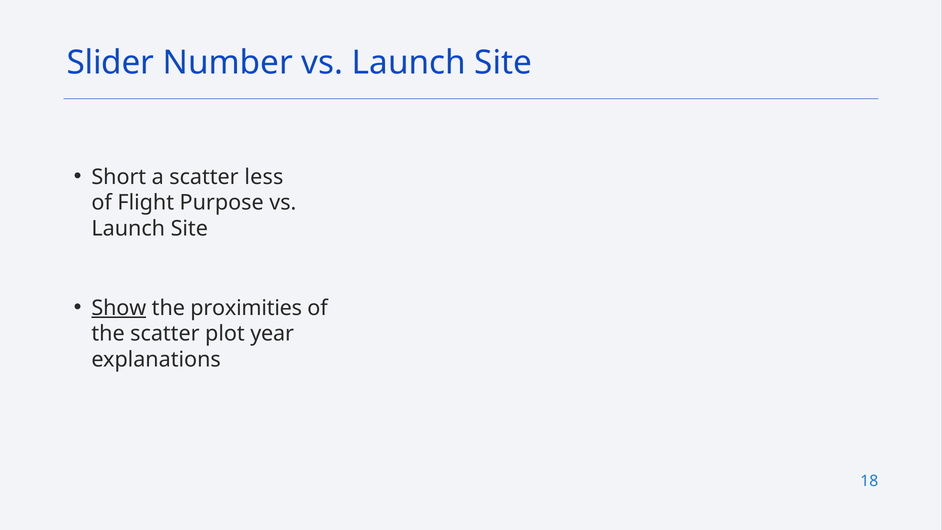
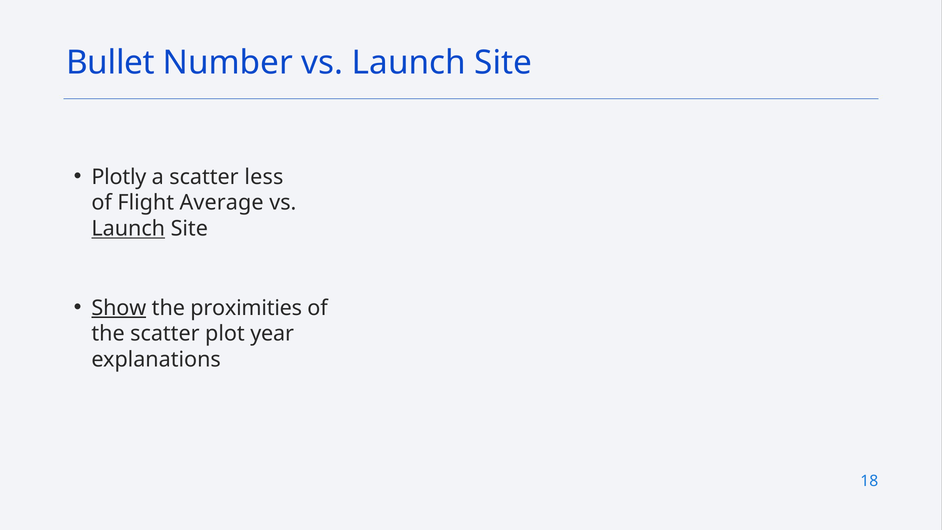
Slider: Slider -> Bullet (110, 63)
Short: Short -> Plotly (119, 177)
Purpose: Purpose -> Average (222, 203)
Launch underline: none -> present (128, 229)
